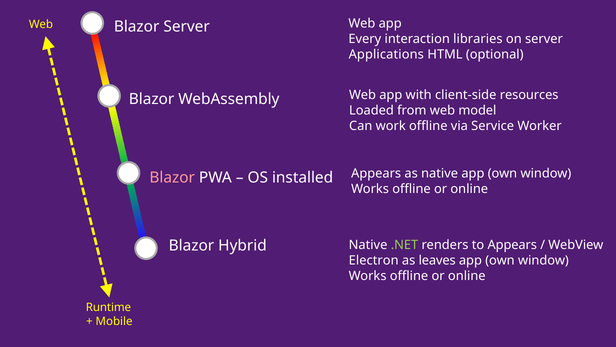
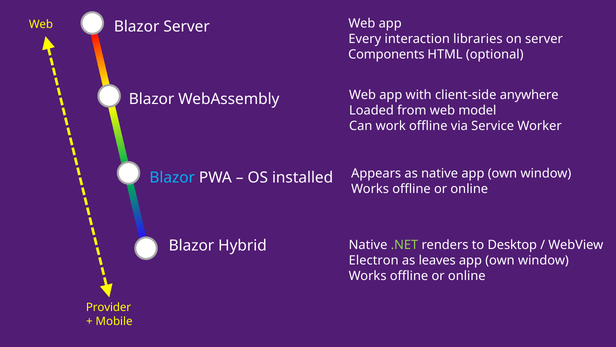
Applications: Applications -> Components (386, 54)
resources: resources -> anywhere (529, 95)
Blazor colour: pink -> light blue (172, 178)
to Appears: Appears -> Desktop (512, 245)
Runtime: Runtime -> Provider (108, 307)
